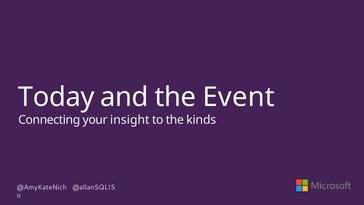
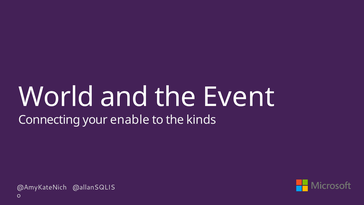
Today: Today -> World (56, 97)
insight: insight -> enable (130, 120)
